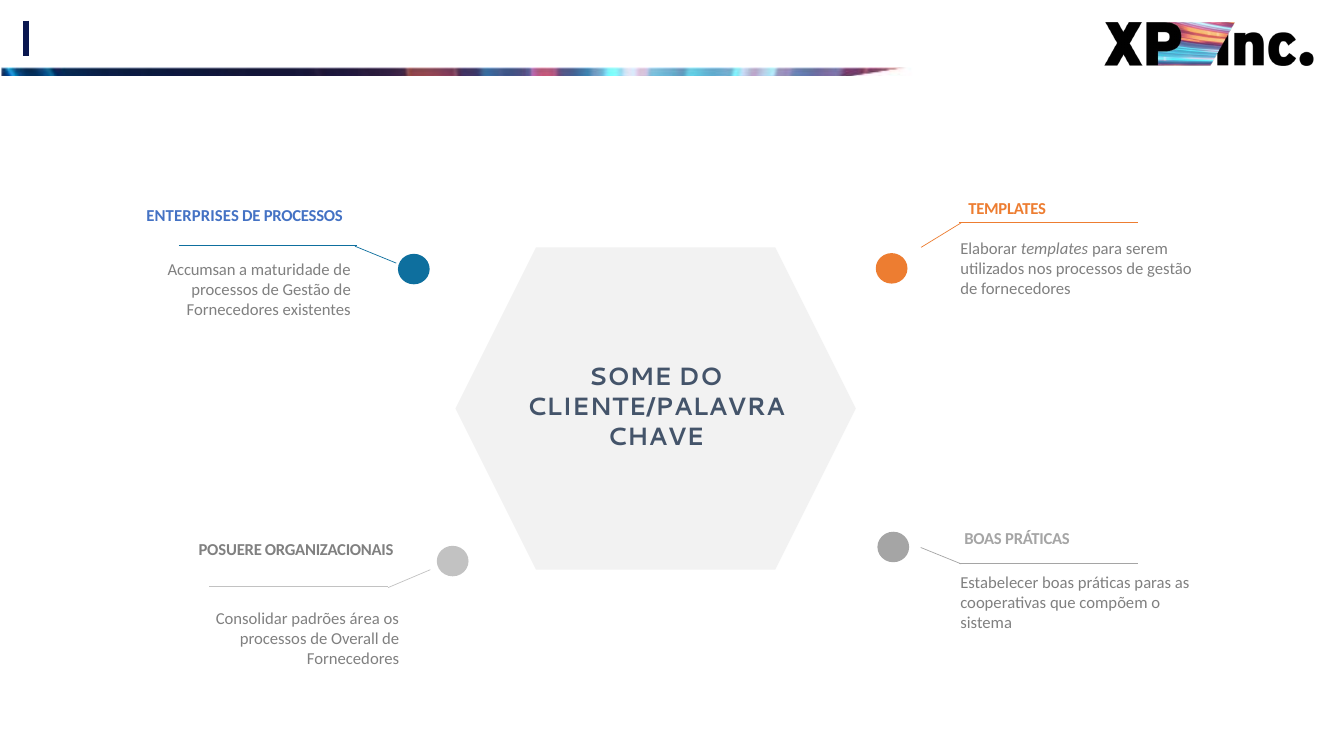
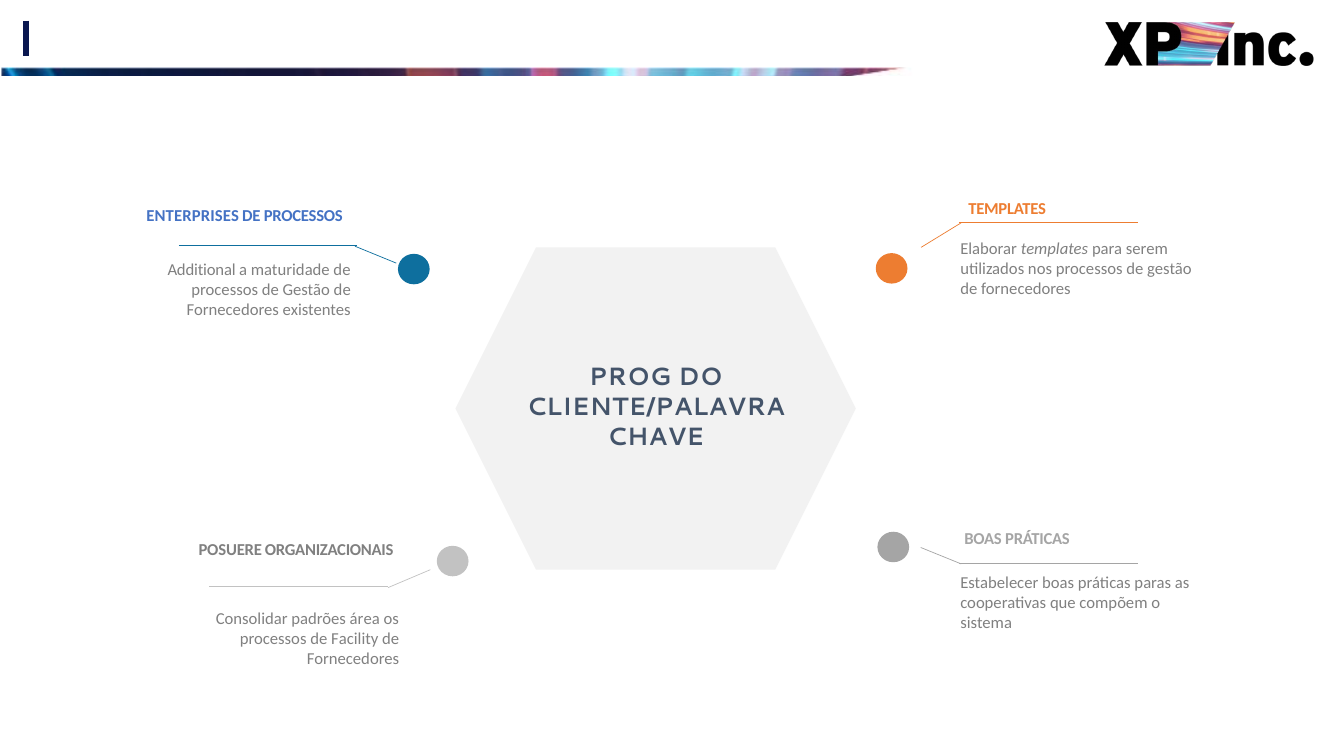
Accumsan: Accumsan -> Additional (202, 270)
SOME: SOME -> PROG (630, 377)
Overall: Overall -> Facility (355, 639)
